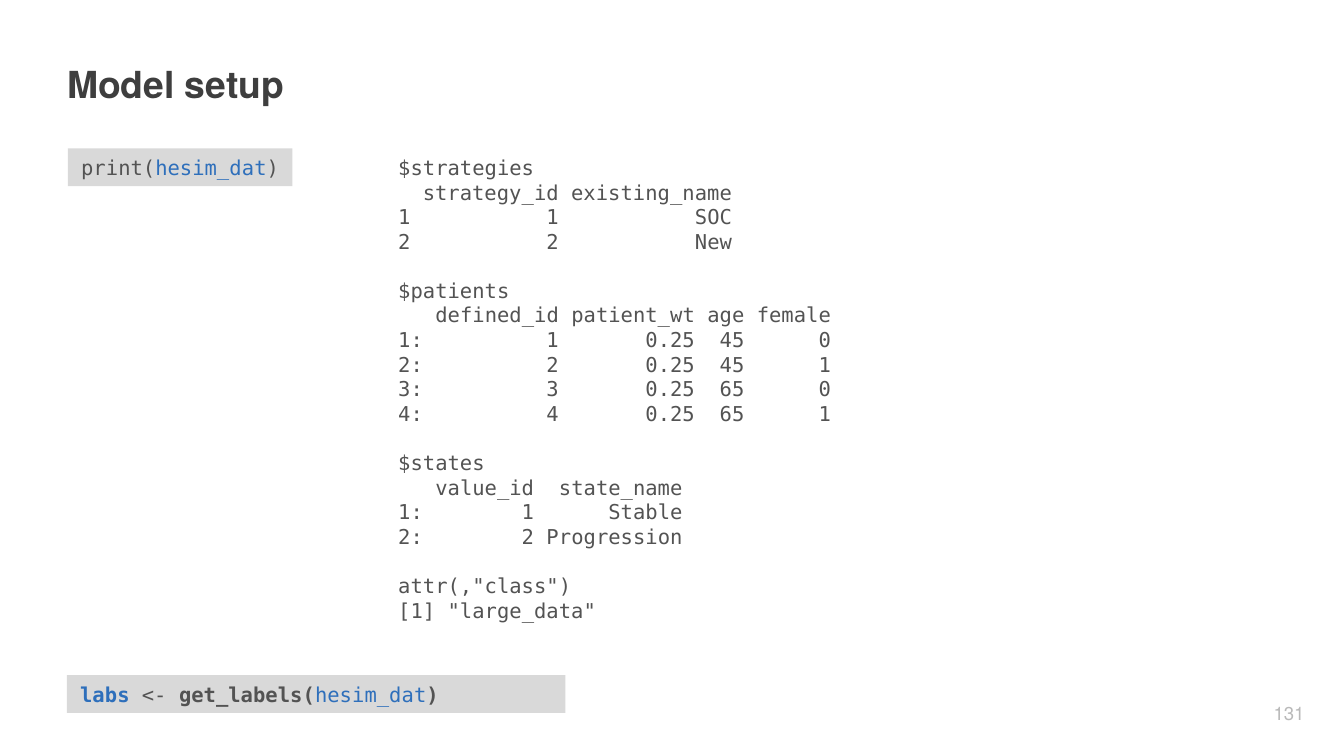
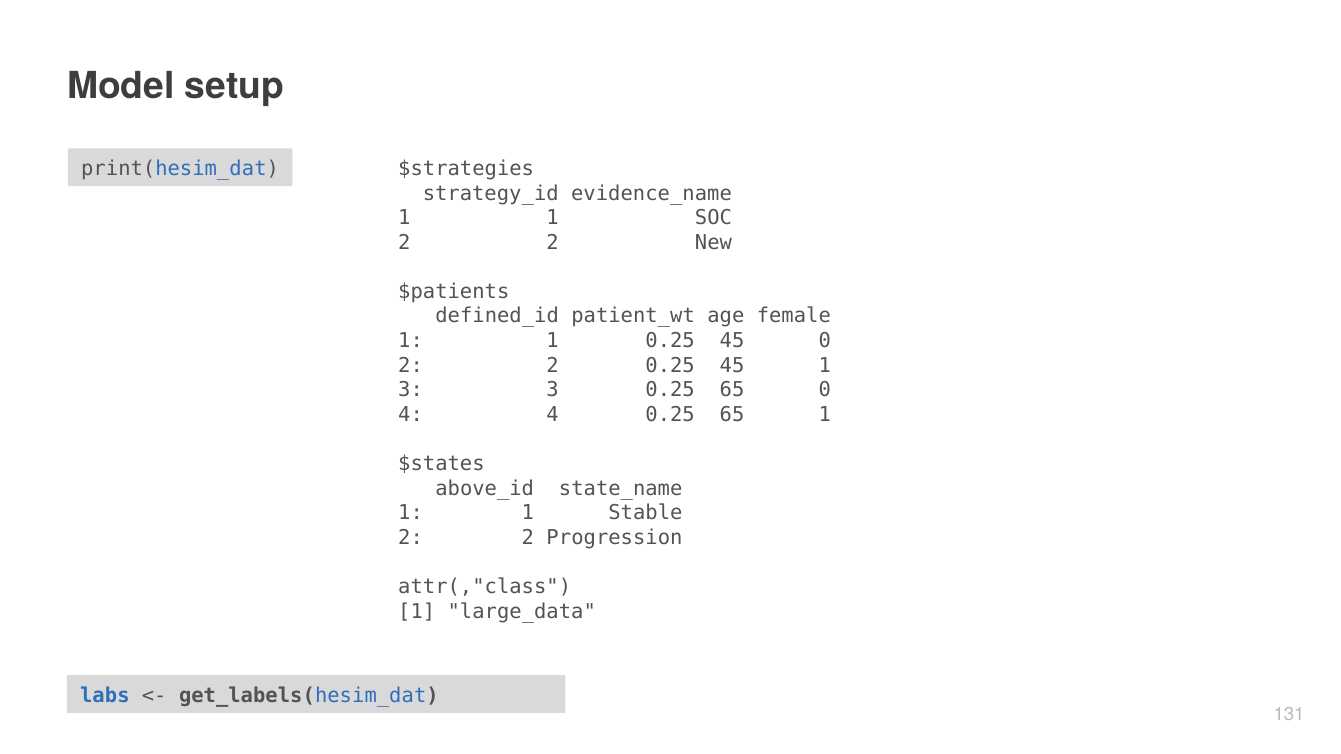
existing_name: existing_name -> evidence_name (651, 193)
value_id: value_id -> above_id (485, 489)
